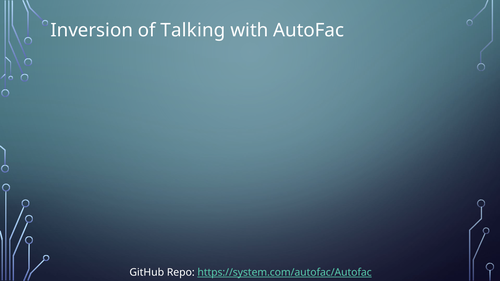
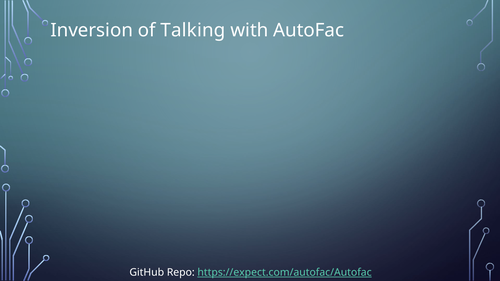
https://system.com/autofac/Autofac: https://system.com/autofac/Autofac -> https://expect.com/autofac/Autofac (285, 272)
